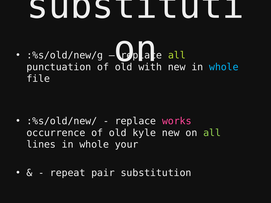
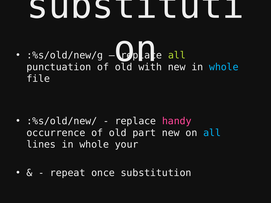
works: works -> handy (177, 121)
kyle: kyle -> part (144, 133)
all colour: light green -> light blue (212, 133)
pair: pair -> once (103, 173)
